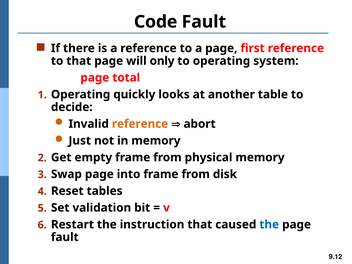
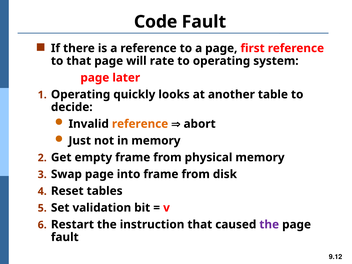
only: only -> rate (162, 61)
total: total -> later (126, 78)
the colour: blue -> purple (269, 224)
